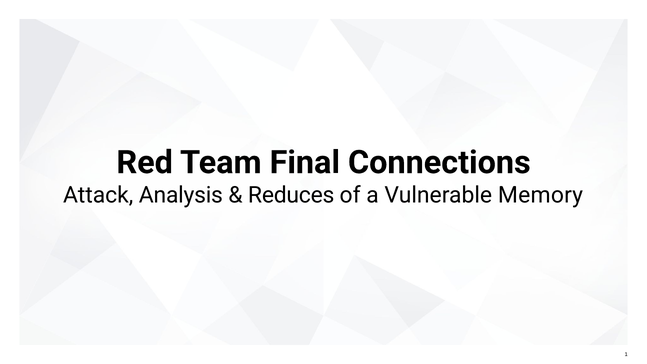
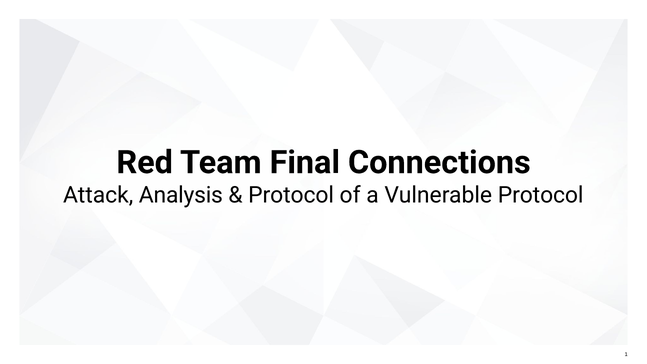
Reduces: Reduces -> Protocol (291, 195)
Vulnerable Memory: Memory -> Protocol (541, 195)
